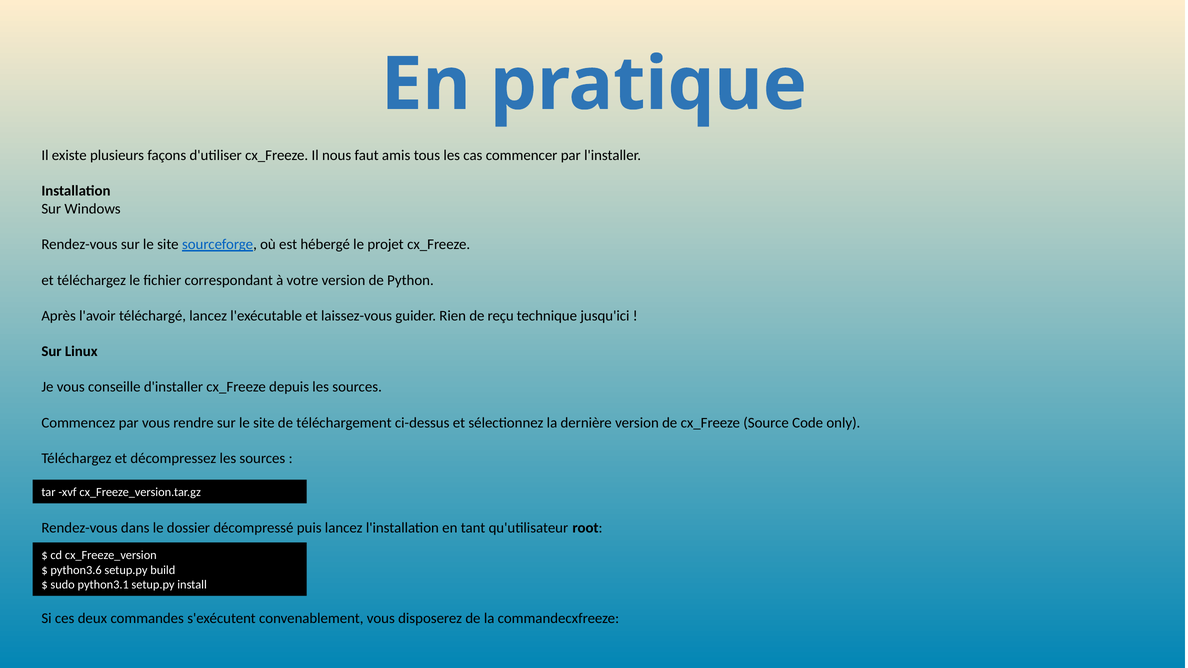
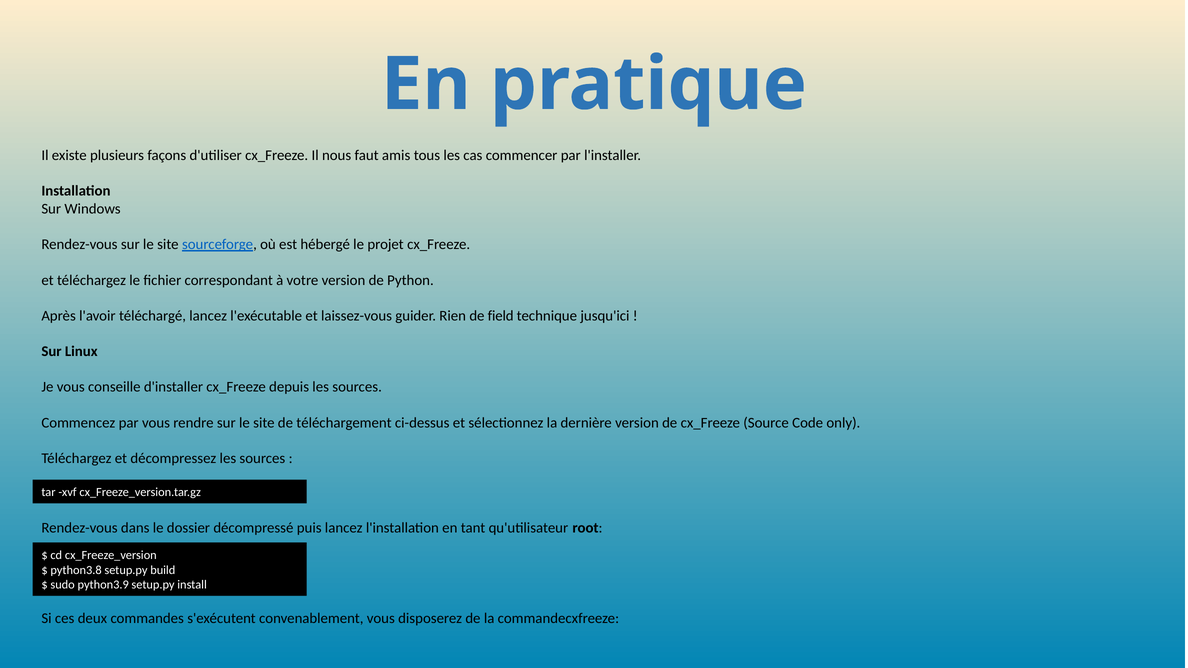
reçu: reçu -> field (501, 316)
python3.6: python3.6 -> python3.8 (76, 570)
python3.1: python3.1 -> python3.9 (103, 585)
